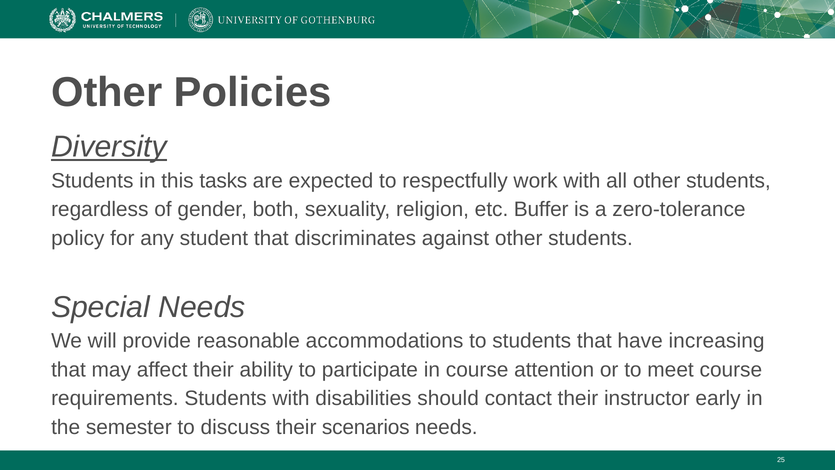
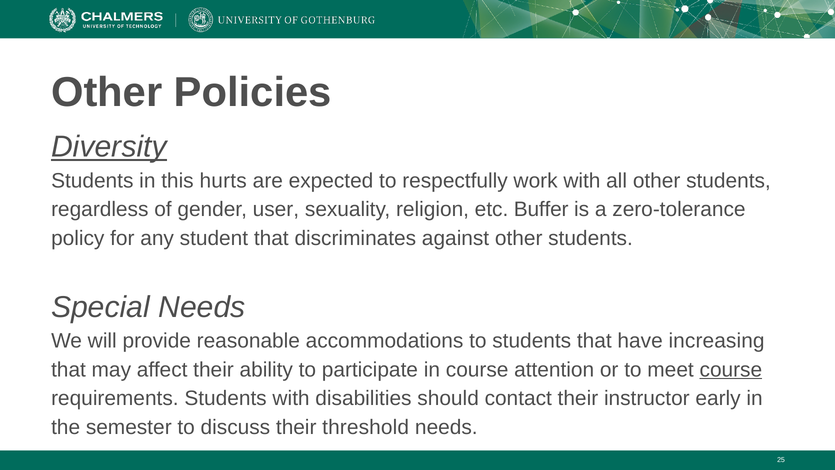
tasks: tasks -> hurts (223, 181)
both: both -> user (276, 209)
course underline: none -> present (731, 369)
scenarios: scenarios -> threshold (366, 427)
